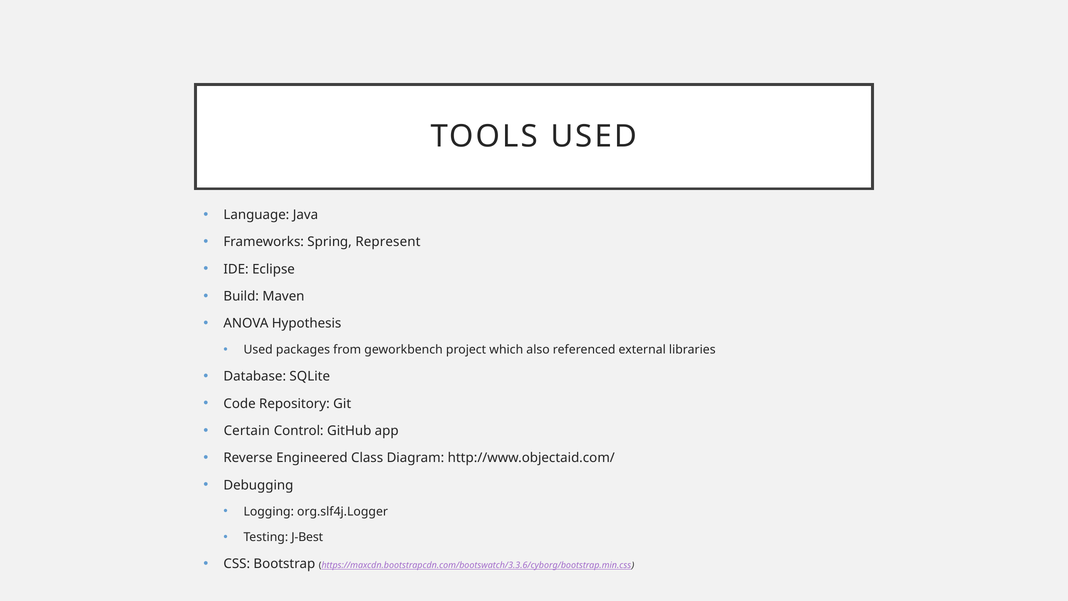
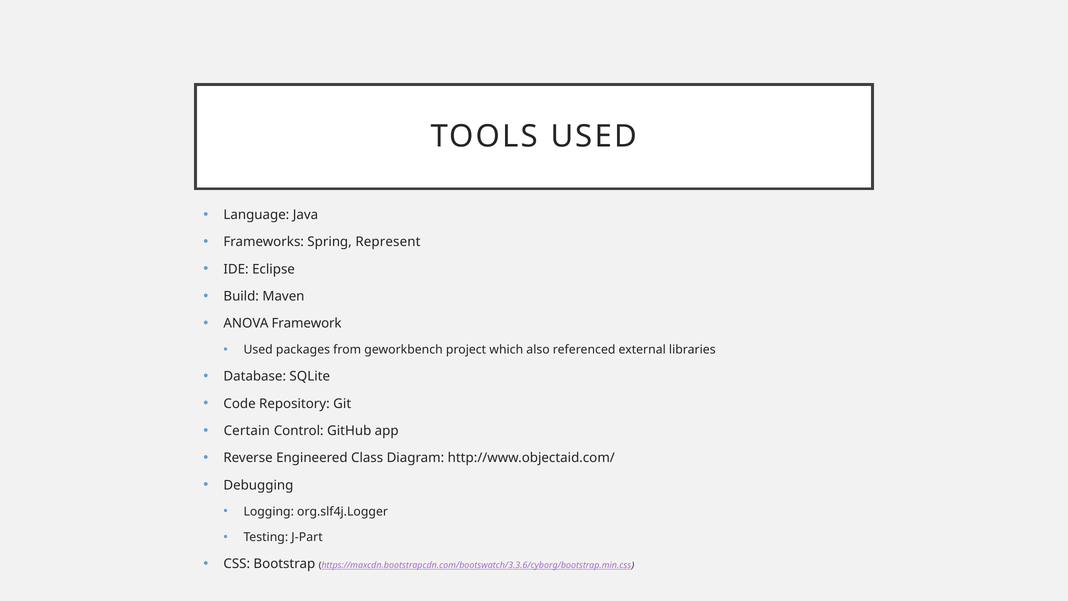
Hypothesis: Hypothesis -> Framework (307, 323)
J-Best: J-Best -> J-Part (307, 537)
